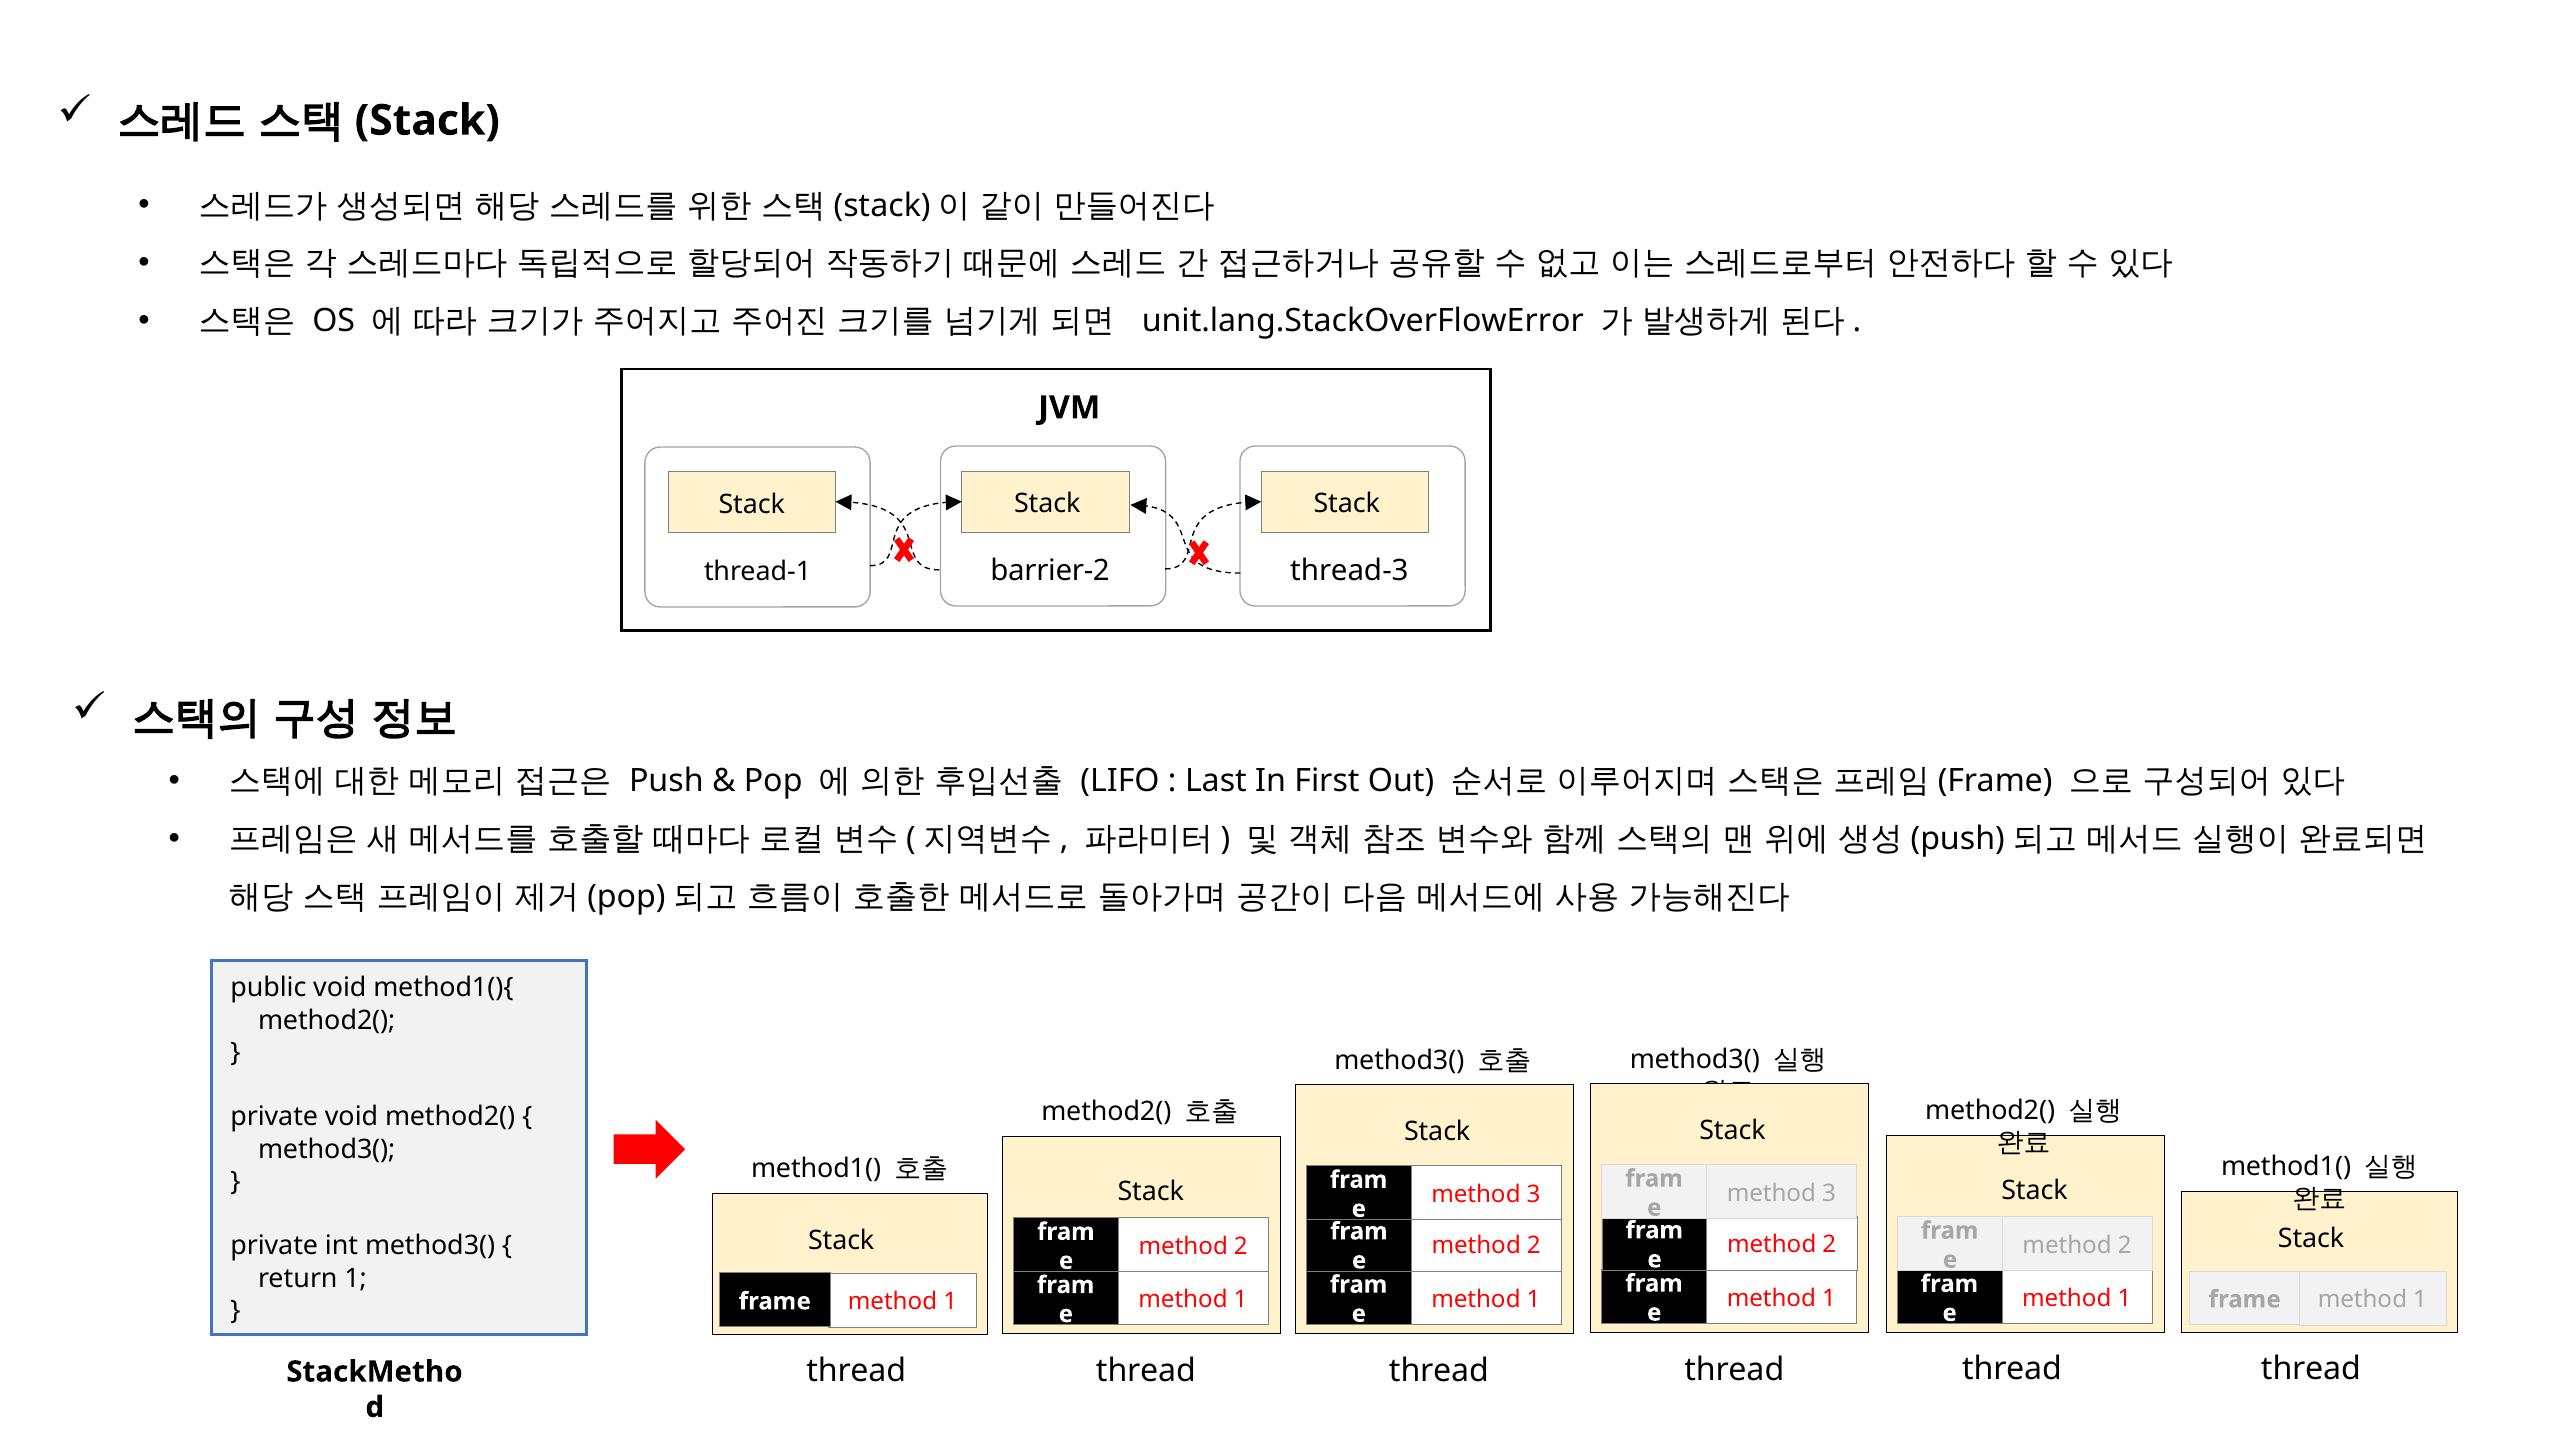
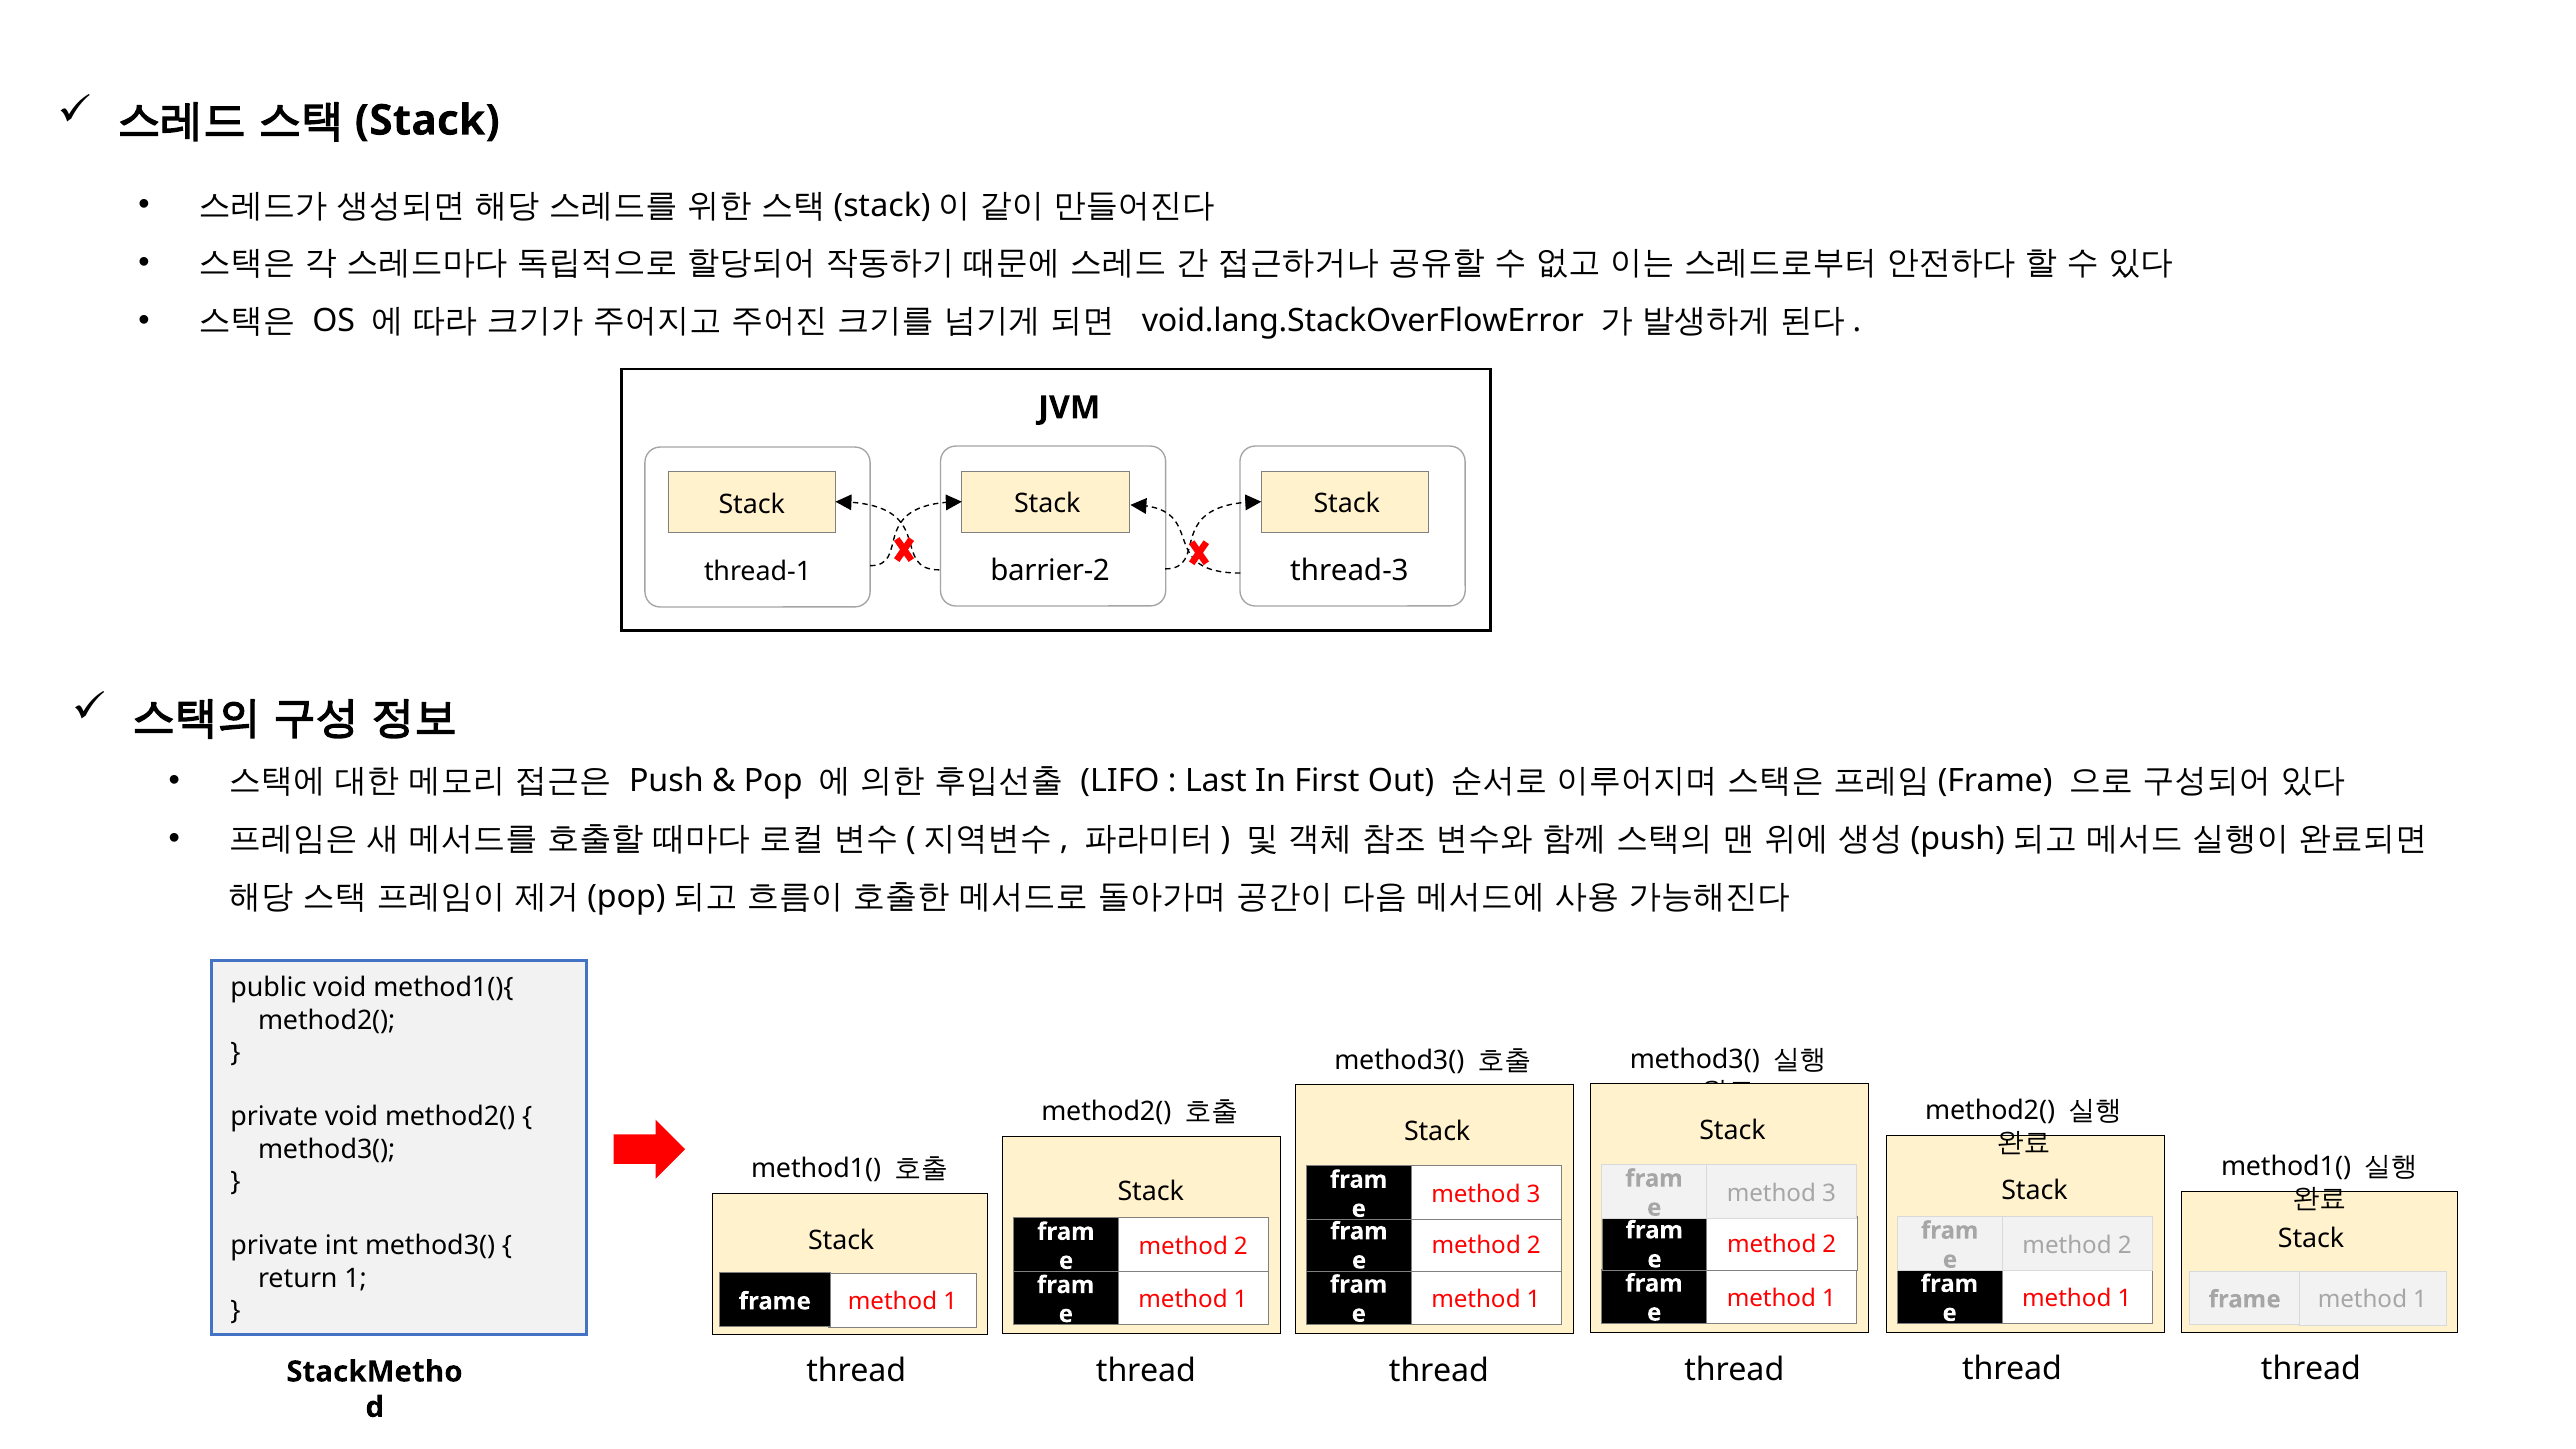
unit.lang.StackOverFlowError: unit.lang.StackOverFlowError -> void.lang.StackOverFlowError (1363, 321)
